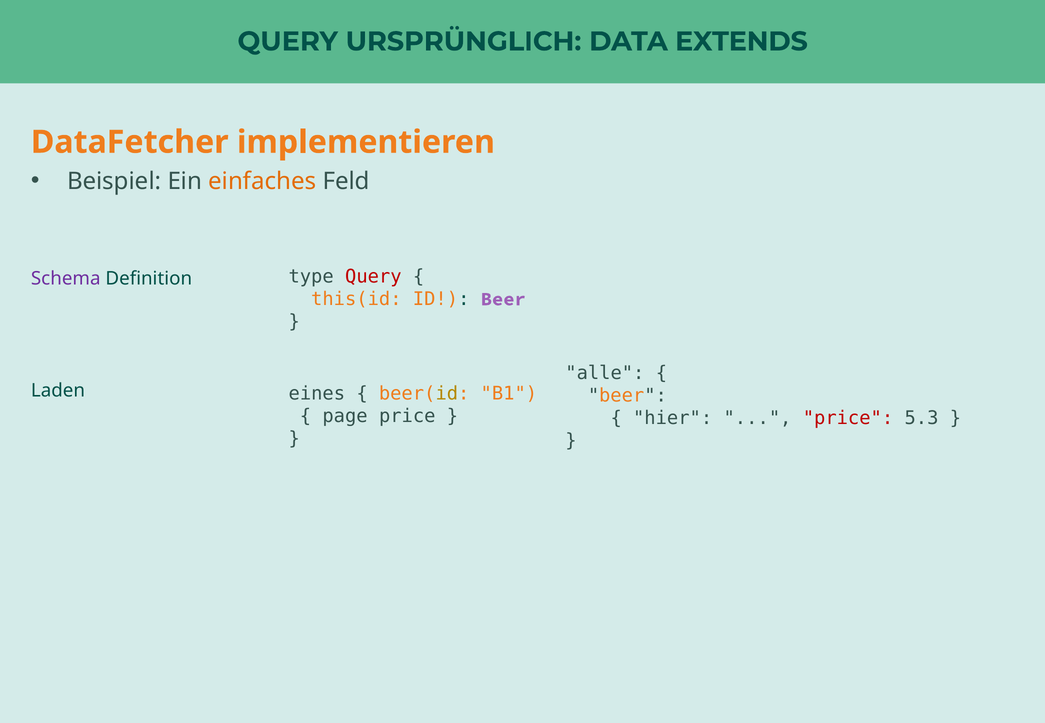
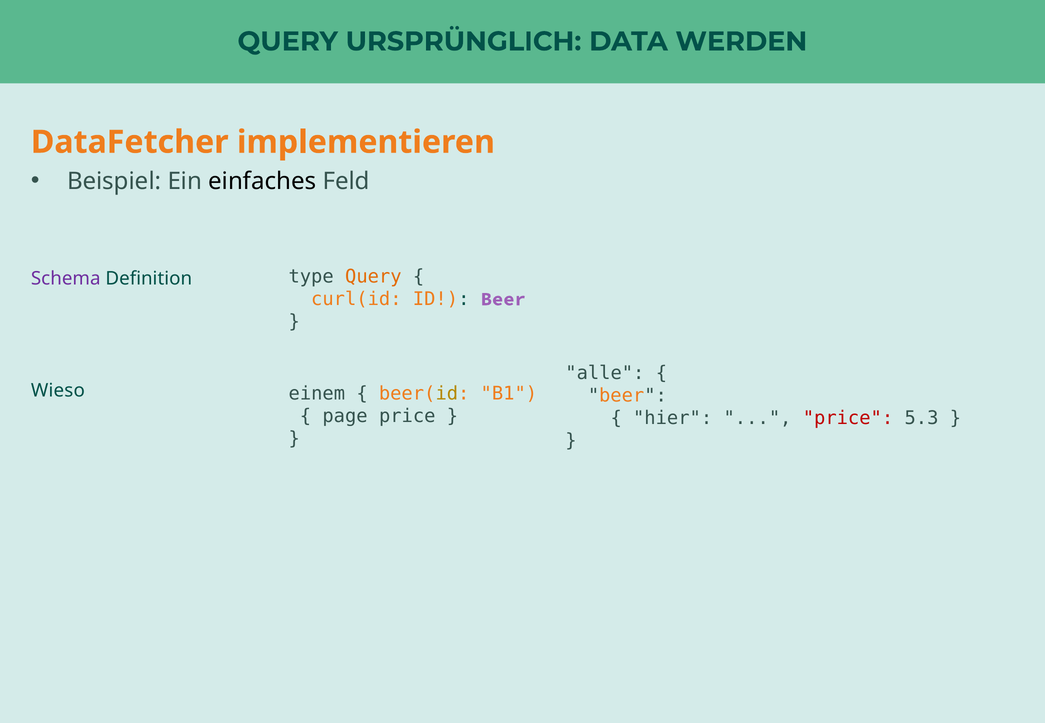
EXTENDS: EXTENDS -> WERDEN (741, 41)
einfaches colour: orange -> black (262, 181)
Query colour: red -> orange (373, 277)
this(id: this(id -> curl(id (356, 299)
Laden: Laden -> Wieso (58, 391)
eines: eines -> einem (317, 394)
